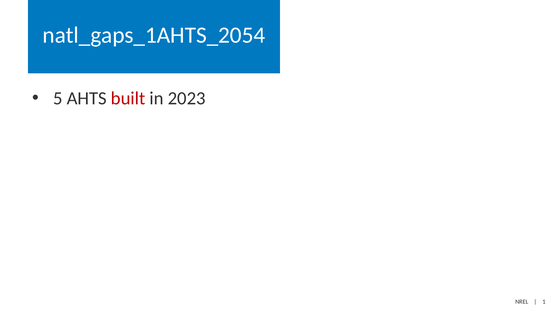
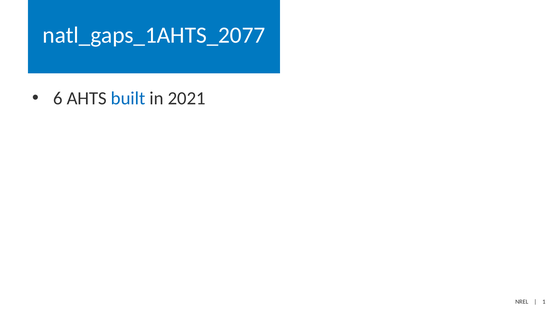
natl_gaps_1AHTS_2054: natl_gaps_1AHTS_2054 -> natl_gaps_1AHTS_2077 (154, 35)
5: 5 -> 6 (58, 98)
built colour: red -> blue (128, 98)
2023: 2023 -> 2021 (187, 98)
